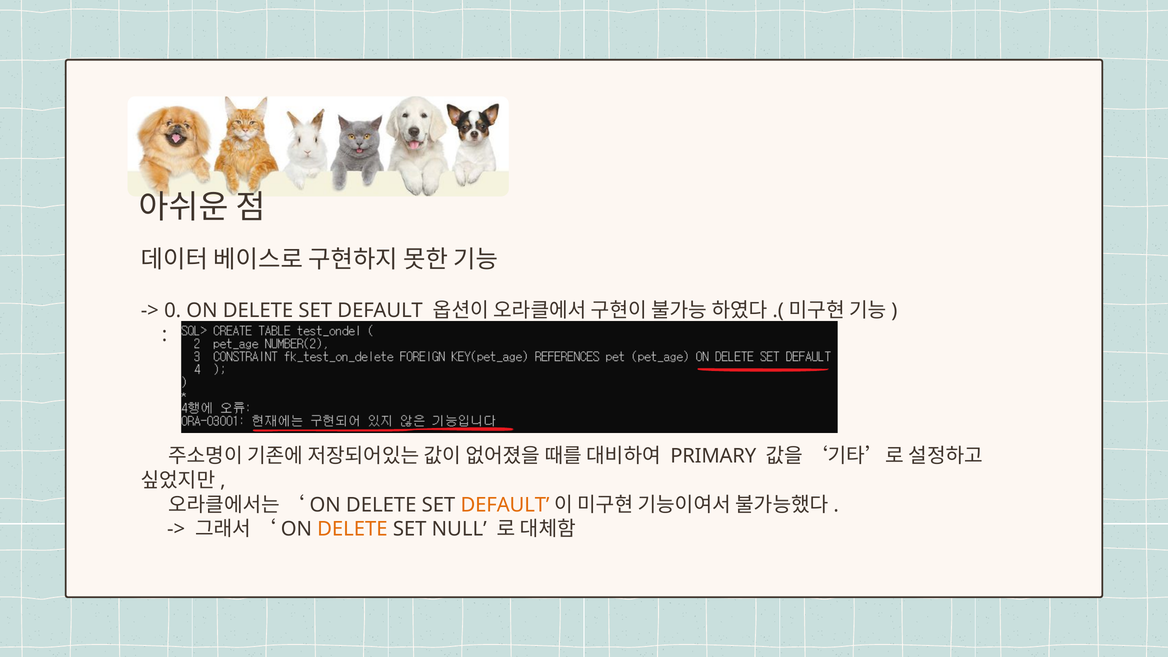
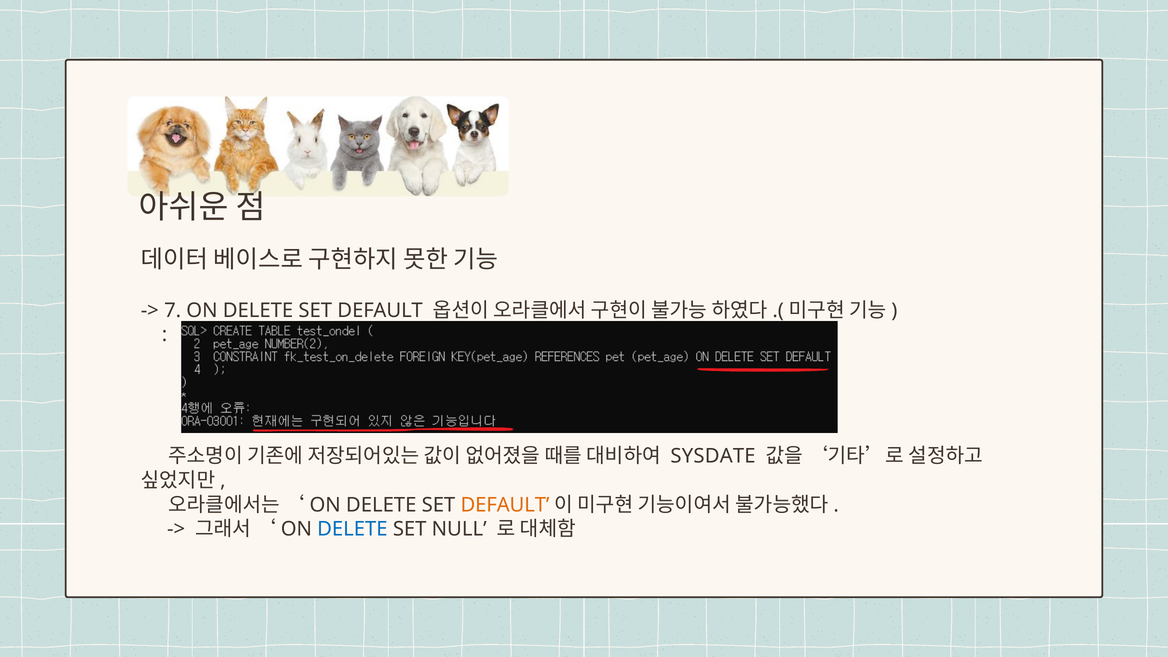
0: 0 -> 7 (173, 310)
PRIMARY: PRIMARY -> SYSDATE (713, 456)
DELETE colour: orange -> blue (352, 529)
